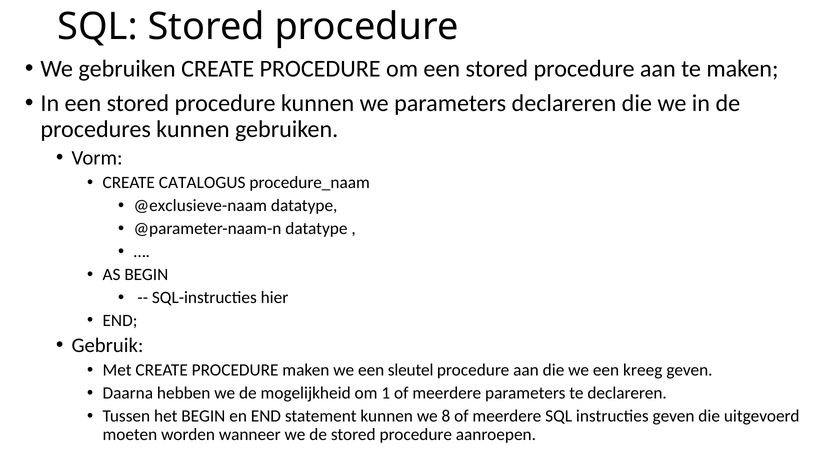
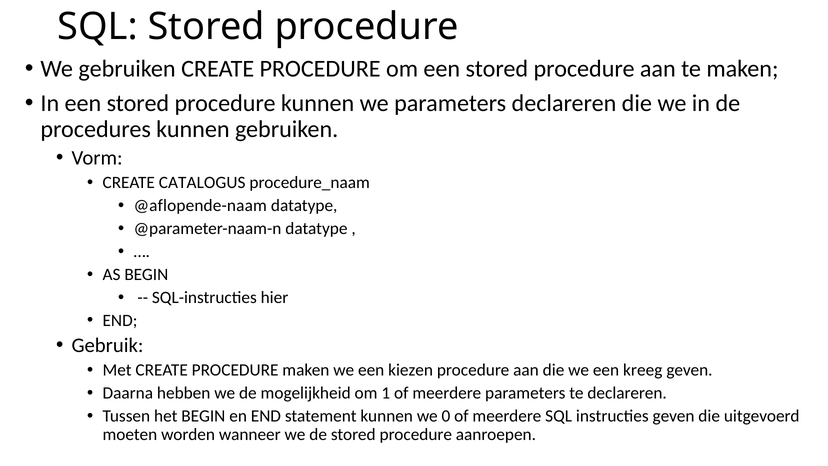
@exclusieve-naam: @exclusieve-naam -> @aflopende-naam (200, 206)
sleutel: sleutel -> kiezen (411, 370)
8: 8 -> 0 (446, 416)
